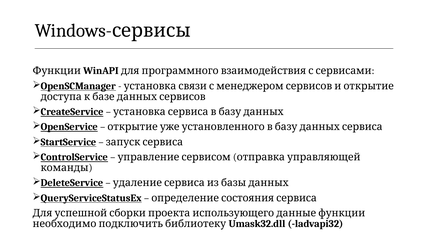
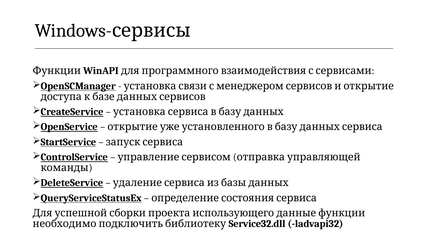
Umask32.dll: Umask32.dll -> Service32.dll (257, 224)
